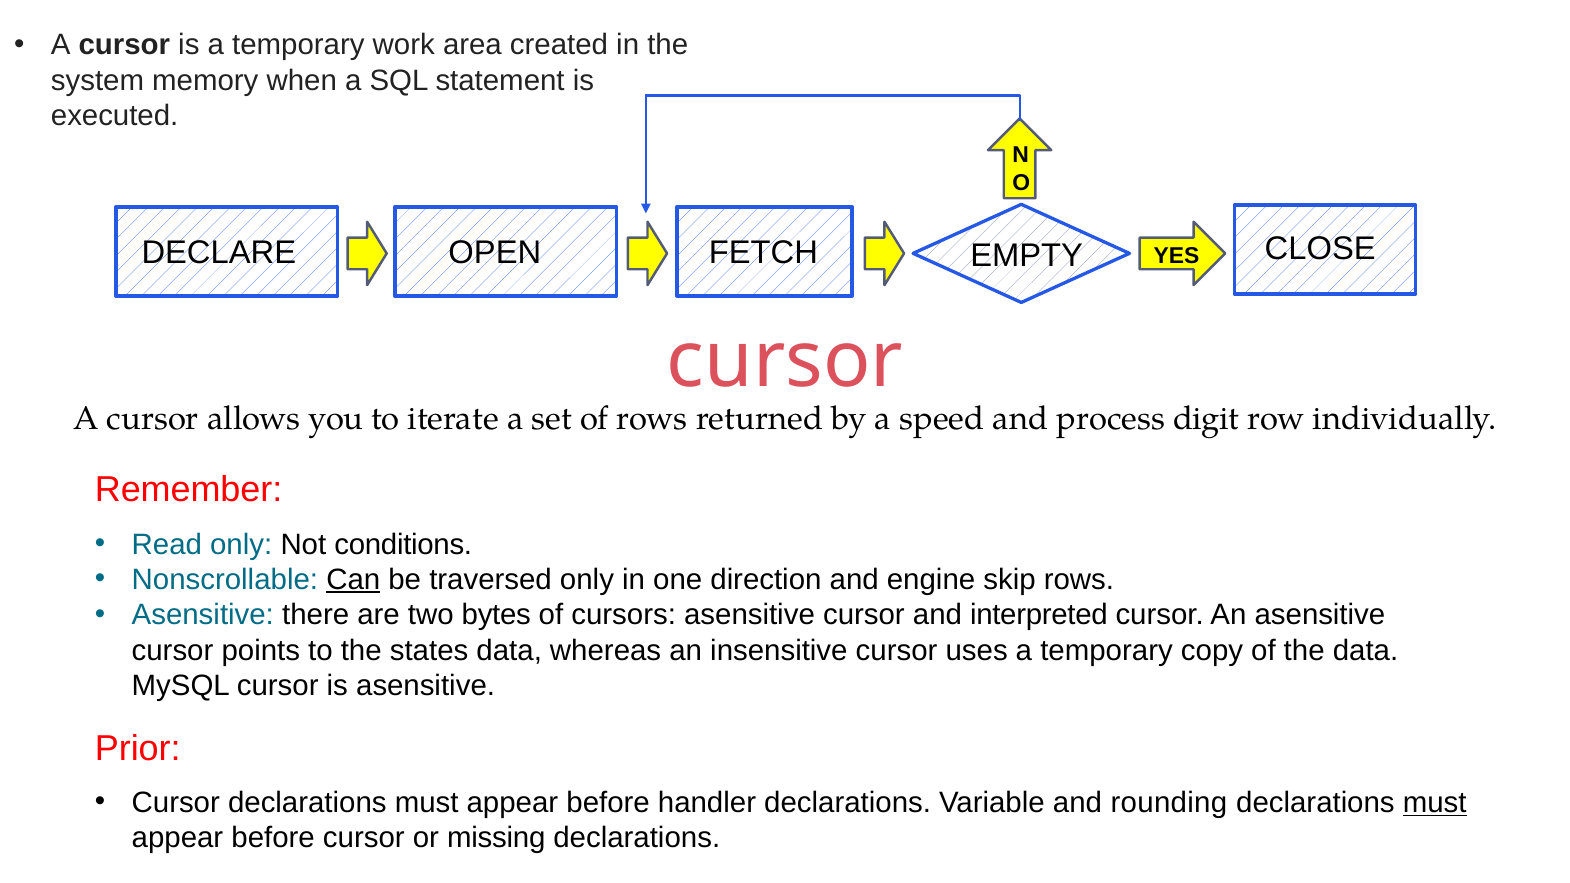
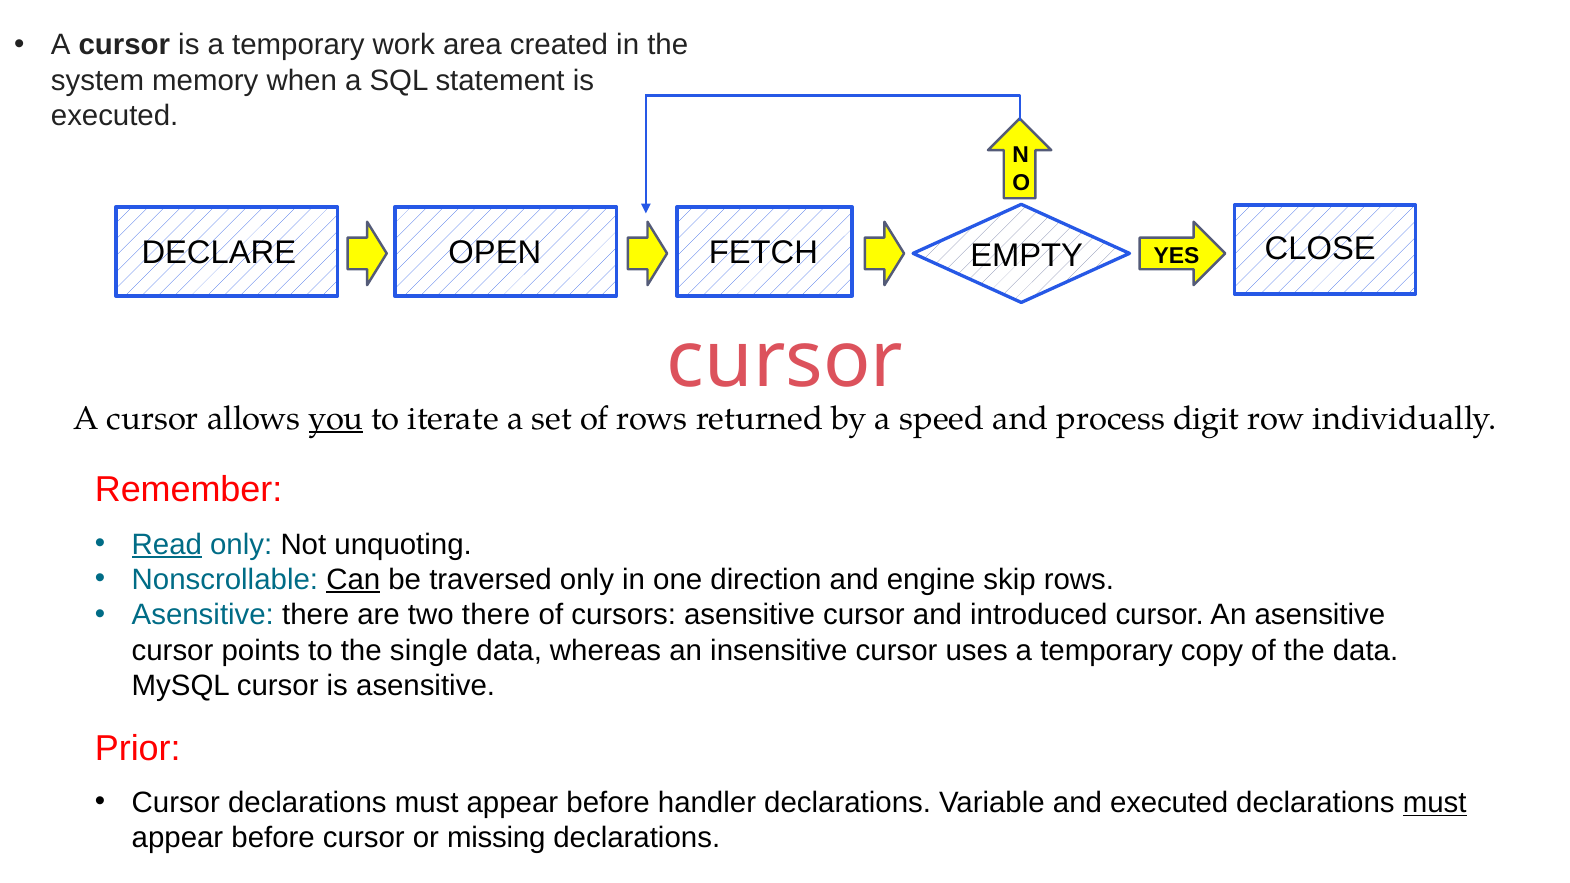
you underline: none -> present (336, 418)
Read underline: none -> present (167, 544)
conditions: conditions -> unquoting (403, 544)
two bytes: bytes -> there (496, 615)
interpreted: interpreted -> introduced (1039, 615)
states: states -> single (429, 650)
and rounding: rounding -> executed (1169, 803)
